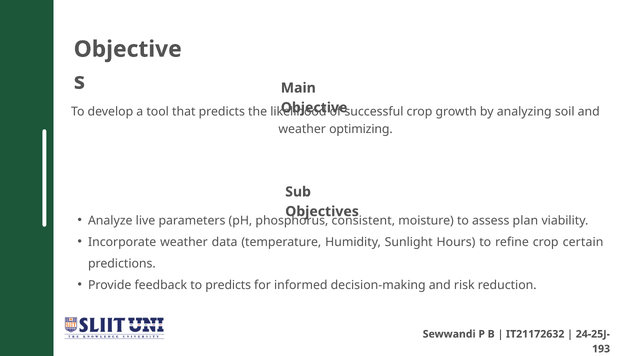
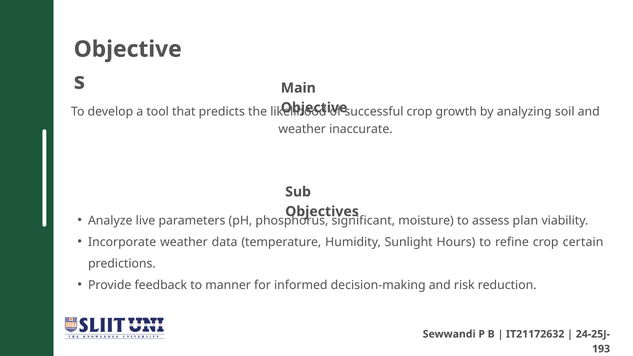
optimizing: optimizing -> inaccurate (361, 129)
consistent: consistent -> significant (363, 220)
to predicts: predicts -> manner (228, 285)
